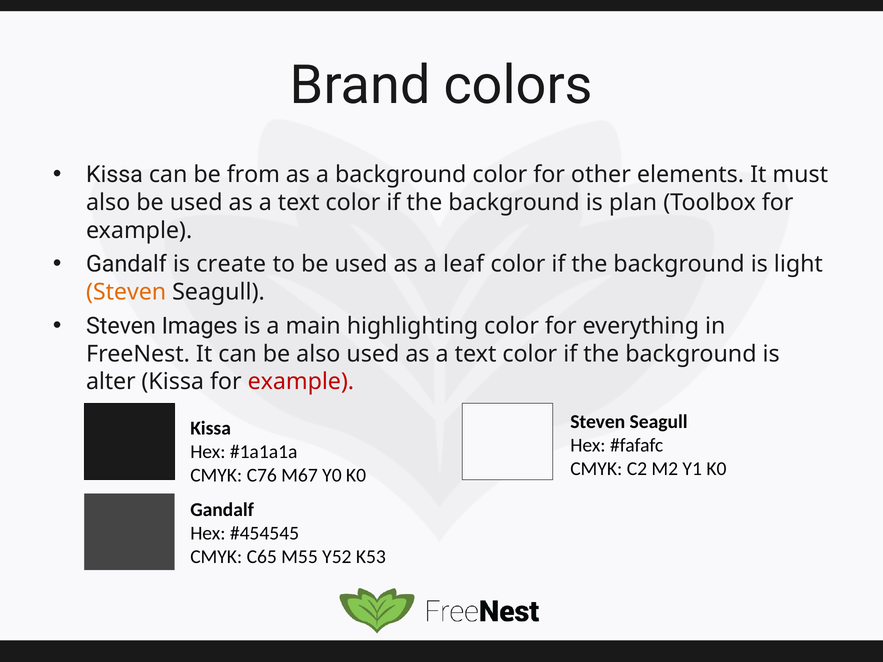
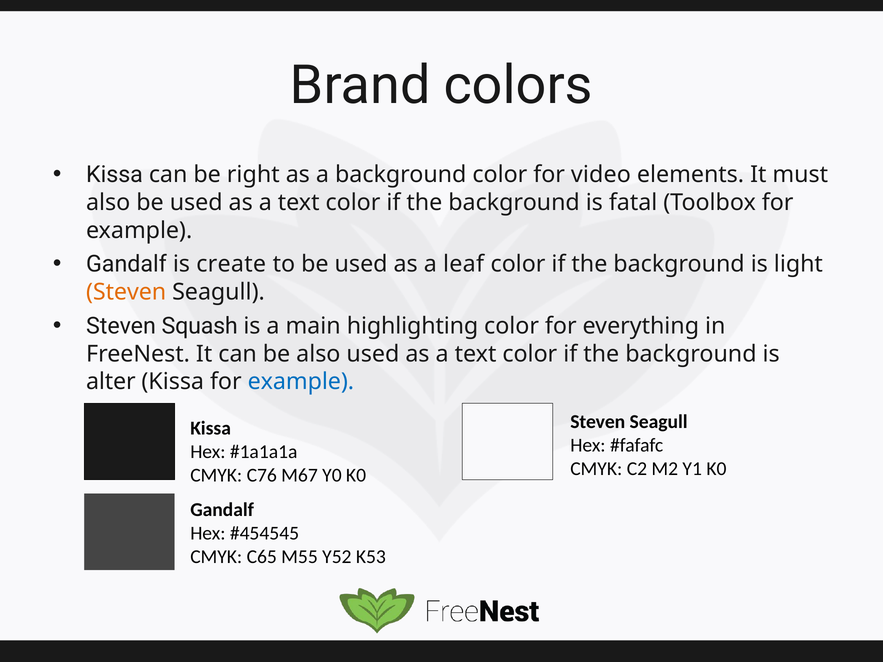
from: from -> right (253, 175)
other: other -> video (601, 175)
plan: plan -> fatal (633, 202)
Images: Images -> Squash (200, 326)
example colour: red -> blue (301, 382)
